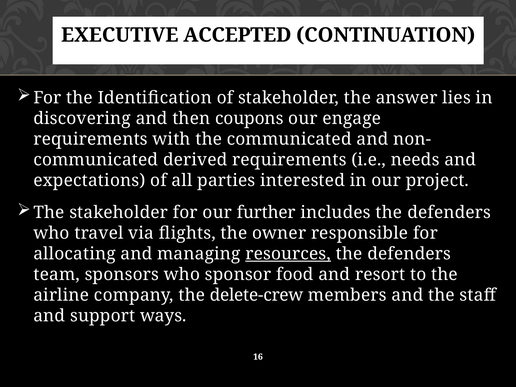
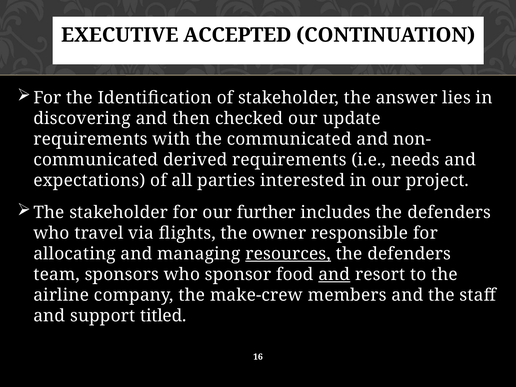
coupons: coupons -> checked (249, 119)
engage: engage -> update (352, 119)
and underline: none -> present (334, 274)
delete-crew: delete-crew -> make-crew (256, 295)
ways: ways -> titled (163, 316)
